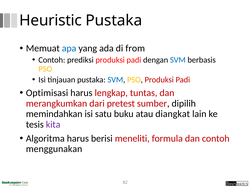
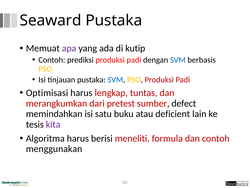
Heuristic: Heuristic -> Seaward (51, 20)
apa colour: blue -> purple (69, 48)
from: from -> kutip (135, 48)
dipilih: dipilih -> defect (184, 103)
diangkat: diangkat -> deficient (173, 114)
